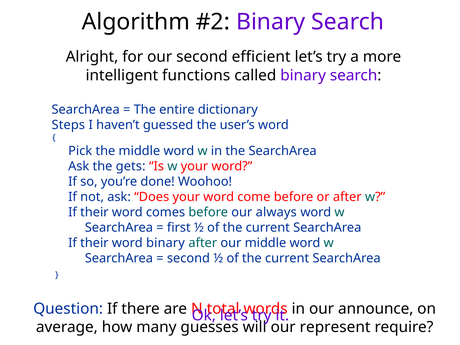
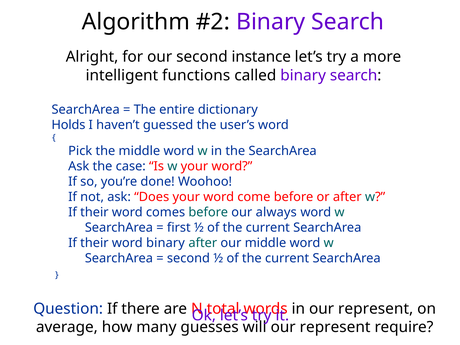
efficient: efficient -> instance (261, 57)
Steps: Steps -> Holds (68, 125)
gets: gets -> case (131, 166)
in our announce: announce -> represent (376, 309)
